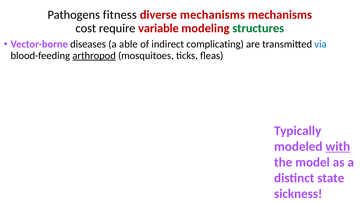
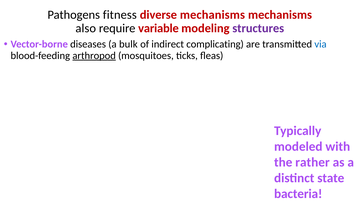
cost: cost -> also (86, 28)
structures colour: green -> purple (258, 28)
able: able -> bulk (128, 44)
with underline: present -> none (338, 147)
model: model -> rather (312, 162)
sickness: sickness -> bacteria (298, 194)
